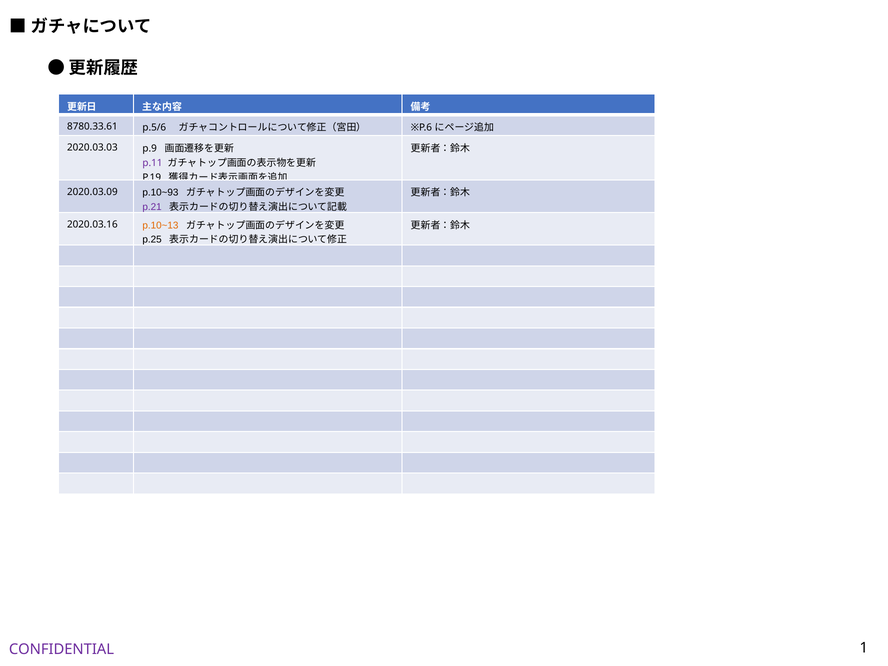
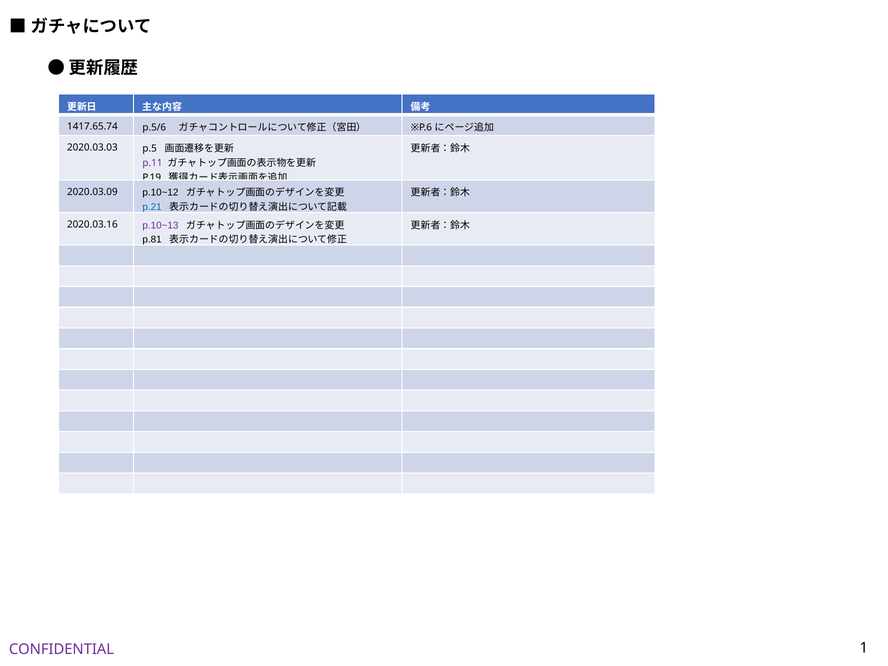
8780.33.61: 8780.33.61 -> 1417.65.74 (92, 127)
p.9: p.9 -> p.5 (150, 148)
p.10~93: p.10~93 -> p.10~12 (160, 193)
p.21 colour: purple -> blue (152, 207)
p.10~13 colour: orange -> purple (160, 225)
p.25: p.25 -> p.81 (152, 240)
